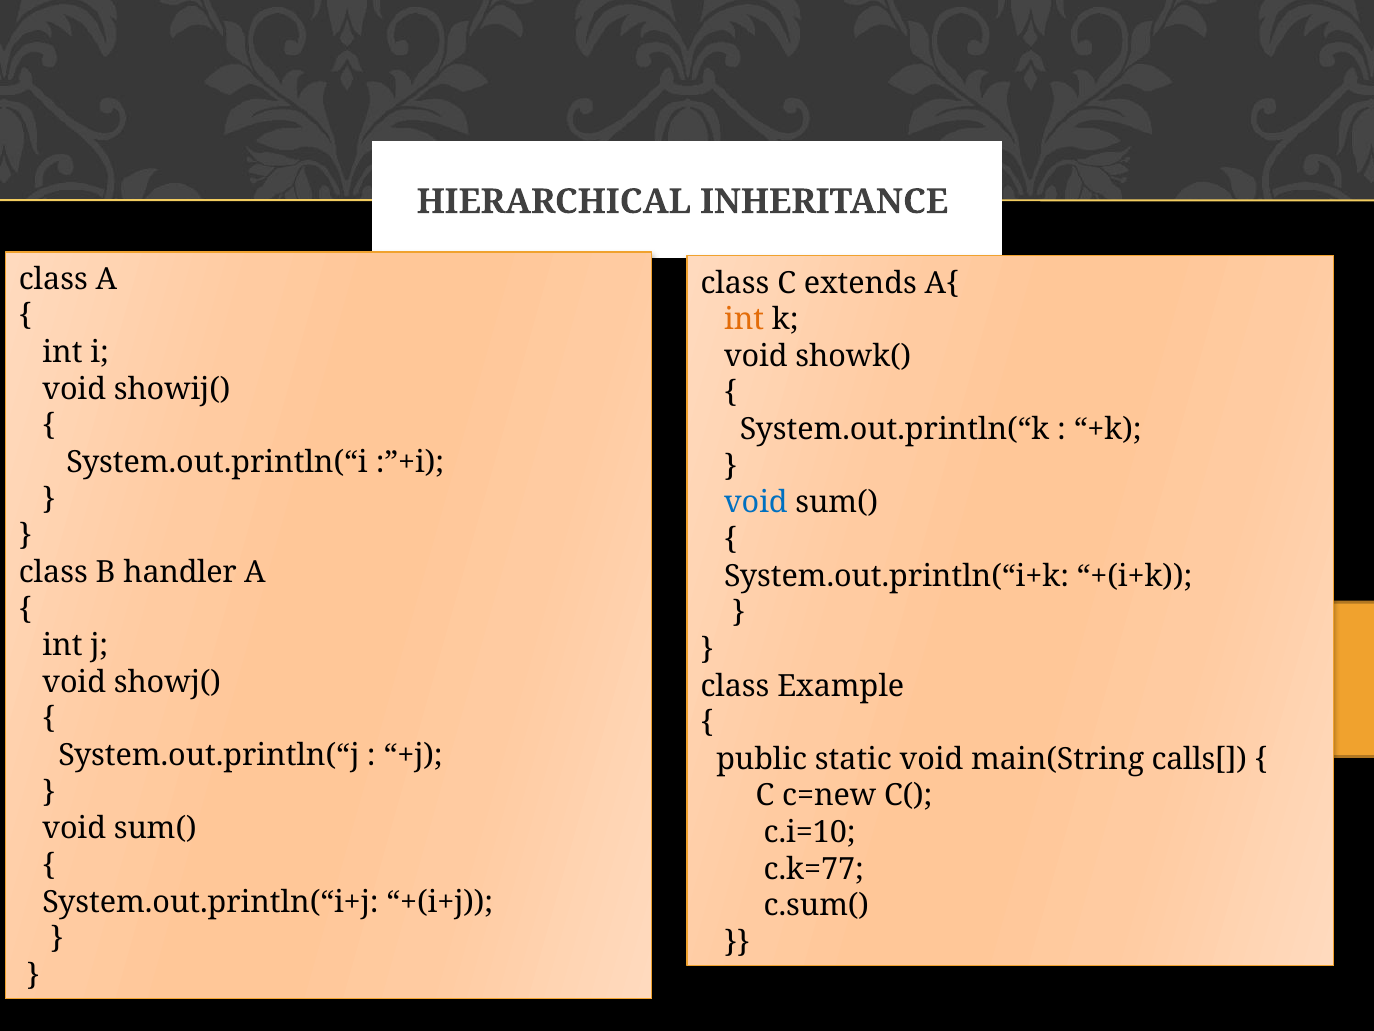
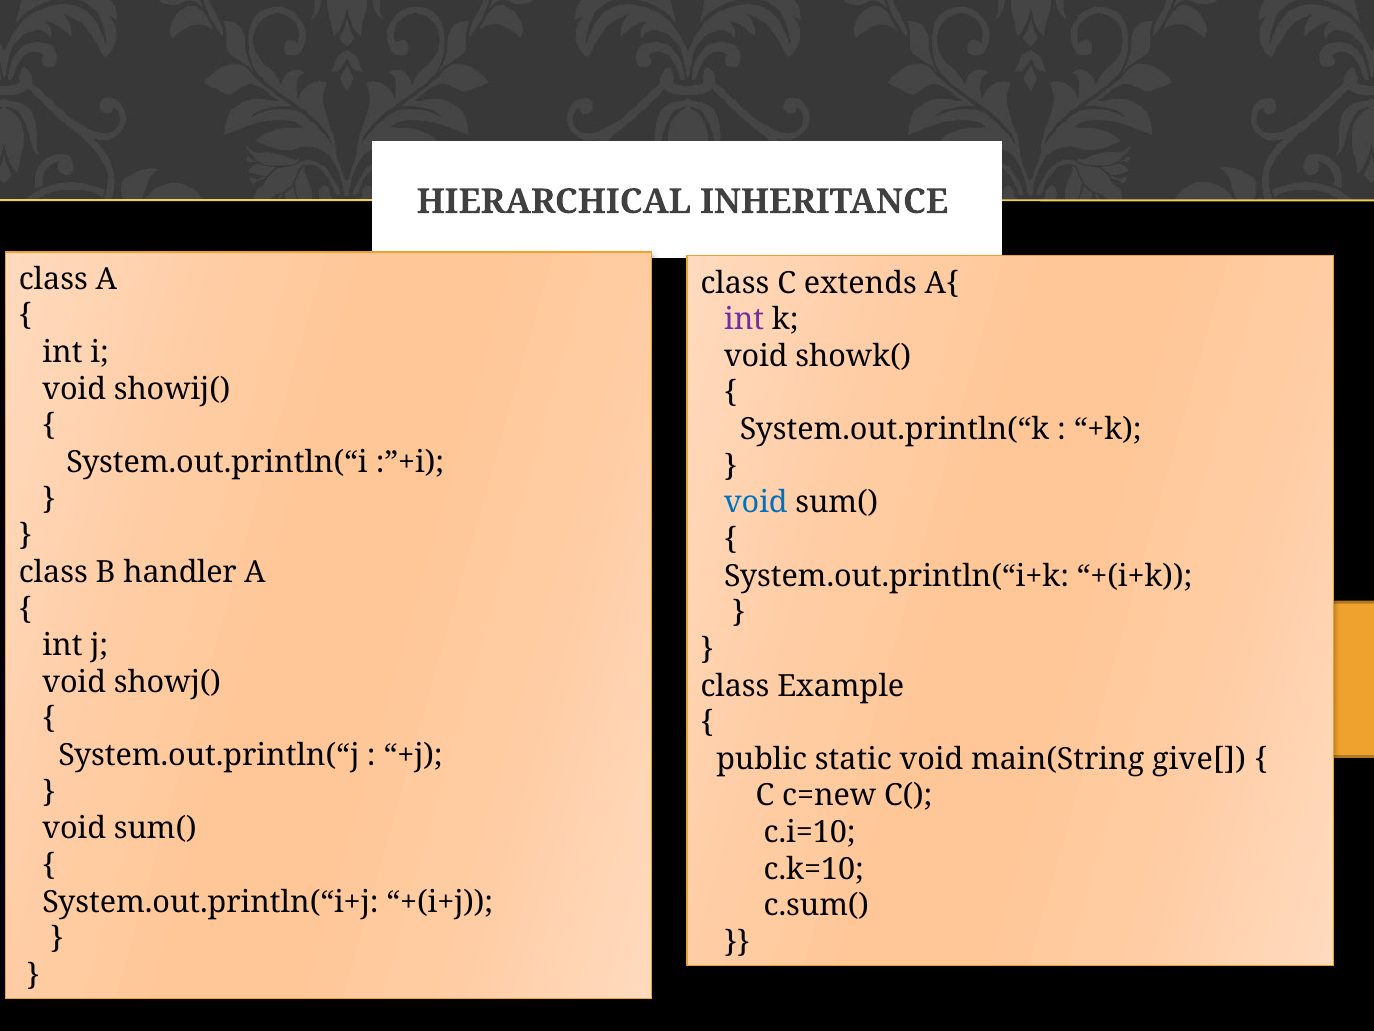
int colour: orange -> purple (744, 319)
calls[: calls[ -> give[ (1199, 759)
c.k=77: c.k=77 -> c.k=10 (814, 869)
